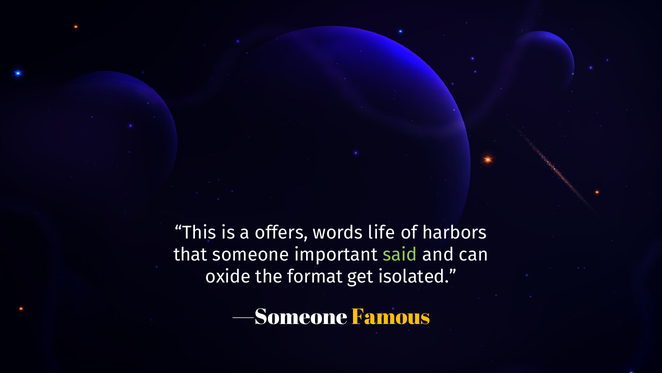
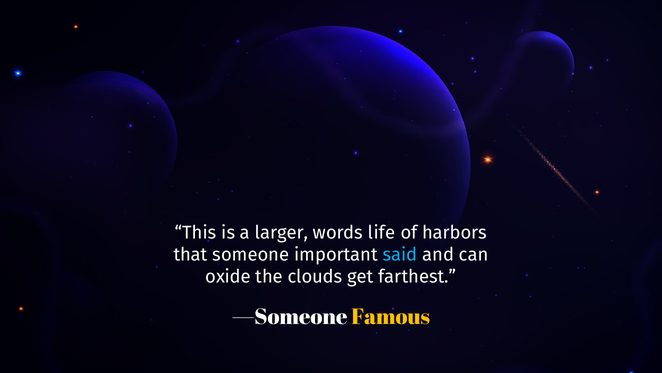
offers: offers -> larger (281, 232)
said colour: light green -> light blue (400, 254)
format: format -> clouds (315, 276)
isolated: isolated -> farthest (417, 276)
